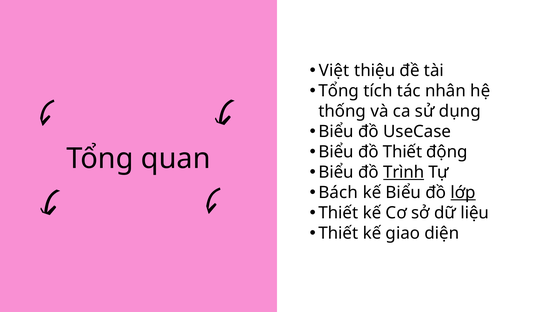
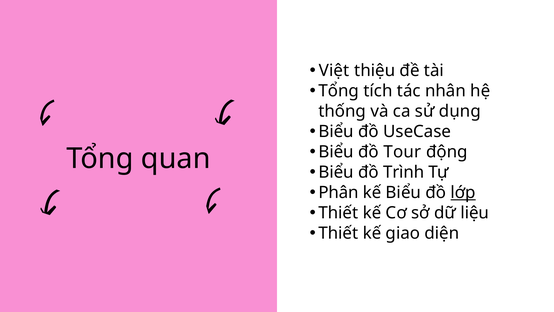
đồ Thiết: Thiết -> Tour (402, 152)
Trình underline: present -> none (404, 172)
Bách: Bách -> Phân (338, 192)
